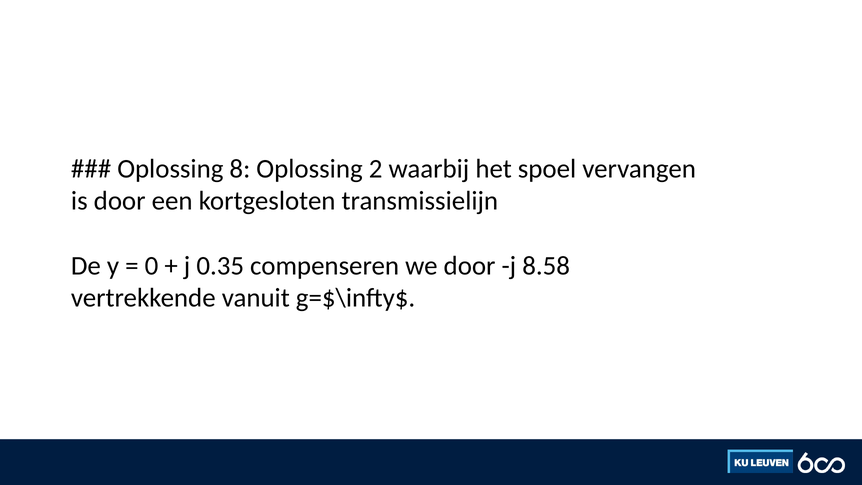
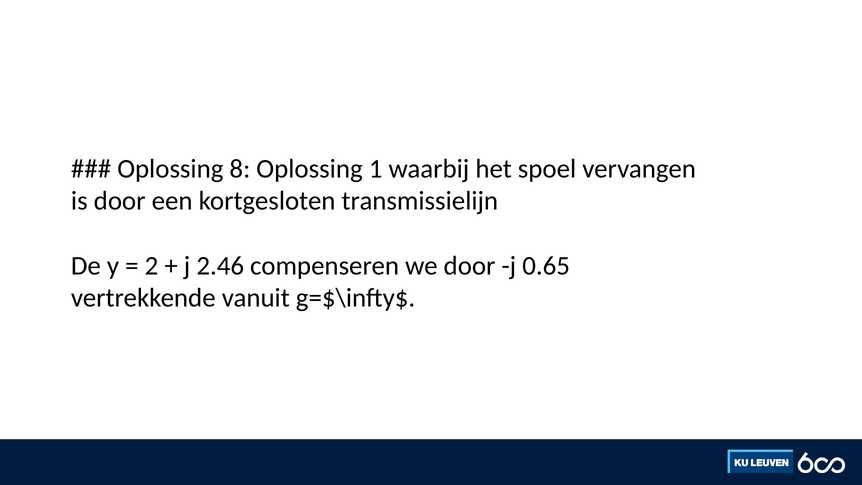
2: 2 -> 1 (376, 169)
0: 0 -> 2 (152, 266)
0.35: 0.35 -> 2.46 (220, 266)
8.58: 8.58 -> 0.65 (546, 266)
